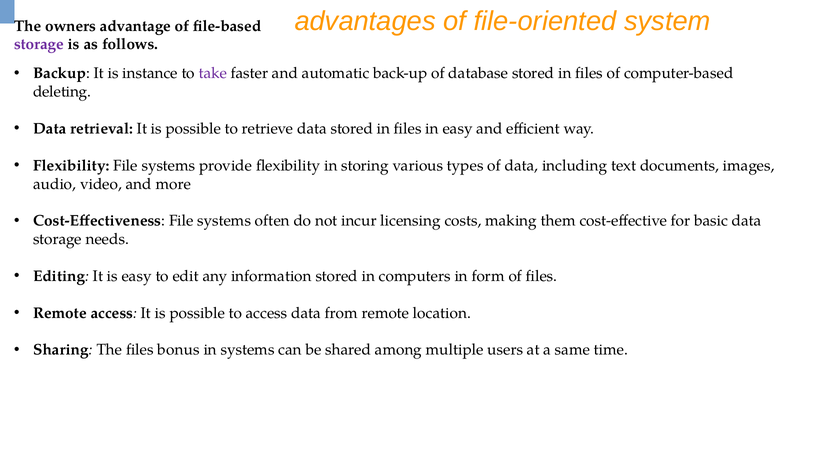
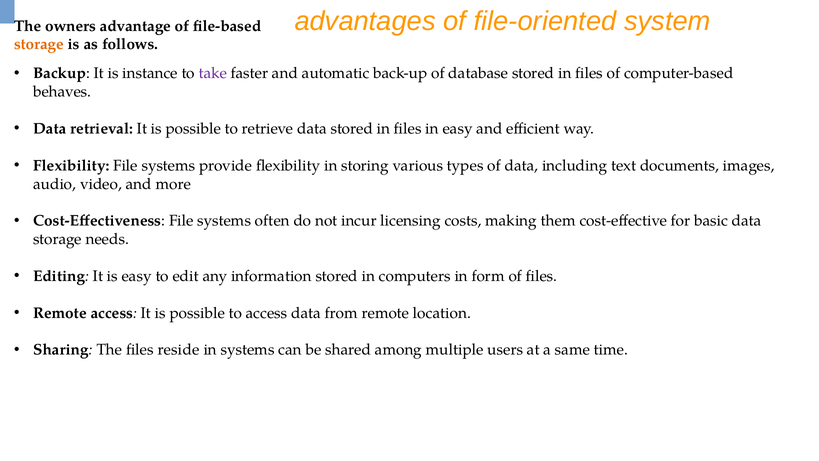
storage colour: purple -> orange (39, 44)
deleting: deleting -> behaves (62, 92)
bonus: bonus -> reside (179, 350)
